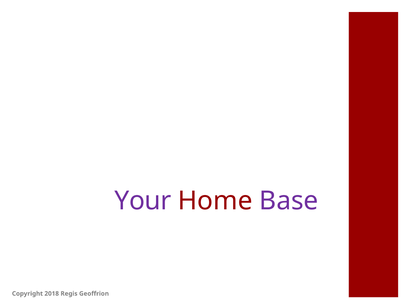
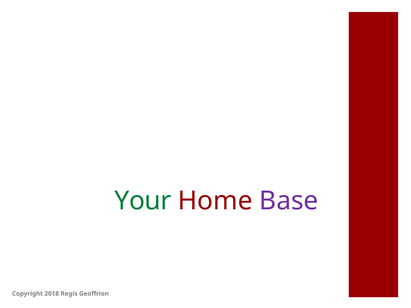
Your colour: purple -> green (143, 201)
